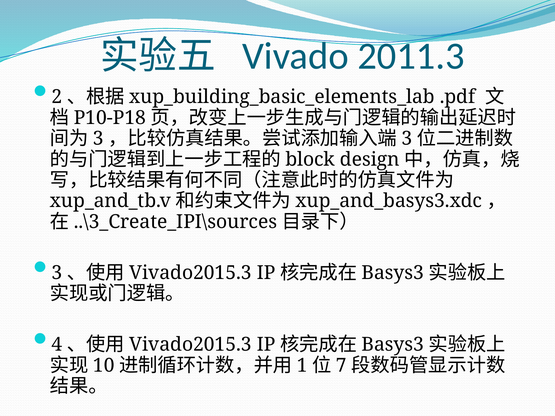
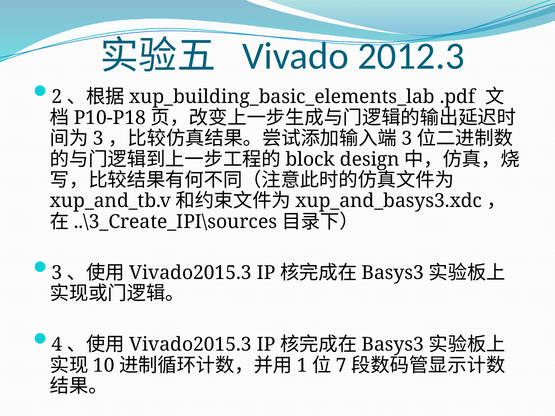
2011.3: 2011.3 -> 2012.3 (411, 56)
